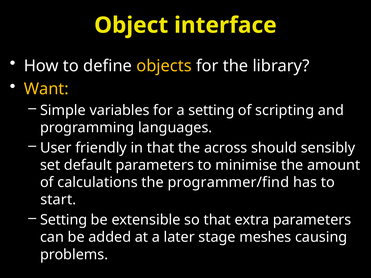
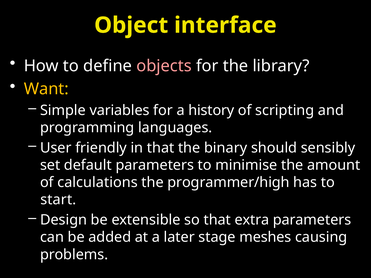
objects colour: yellow -> pink (164, 66)
a setting: setting -> history (211, 110)
across: across -> binary (226, 148)
programmer/find: programmer/find -> programmer/high (229, 183)
Setting: Setting -> Design (64, 220)
